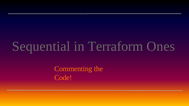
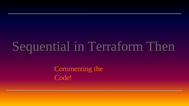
Ones: Ones -> Then (161, 46)
